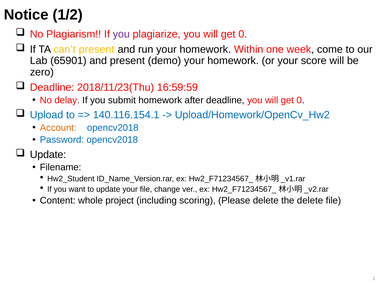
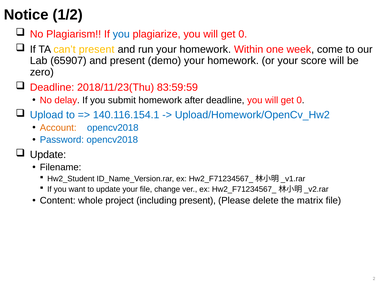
you colour: purple -> blue (121, 34)
65901: 65901 -> 65907 (68, 61)
16:59:59: 16:59:59 -> 83:59:59 (177, 87)
including scoring: scoring -> present (198, 200)
the delete: delete -> matrix (310, 200)
